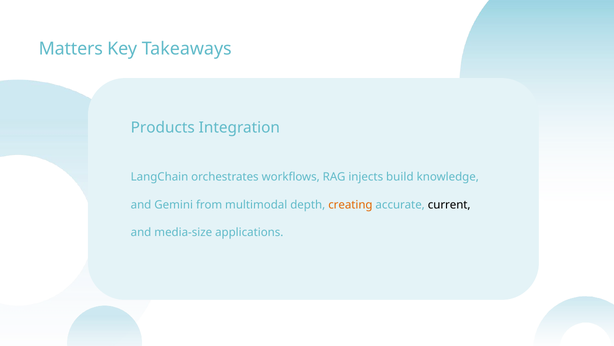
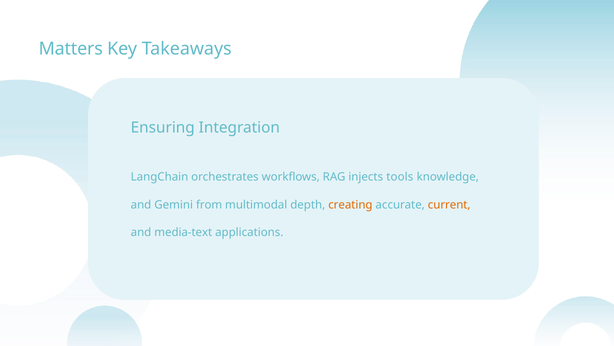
Products: Products -> Ensuring (163, 128)
build: build -> tools (400, 177)
current colour: black -> orange (449, 204)
media-size: media-size -> media-text (183, 232)
